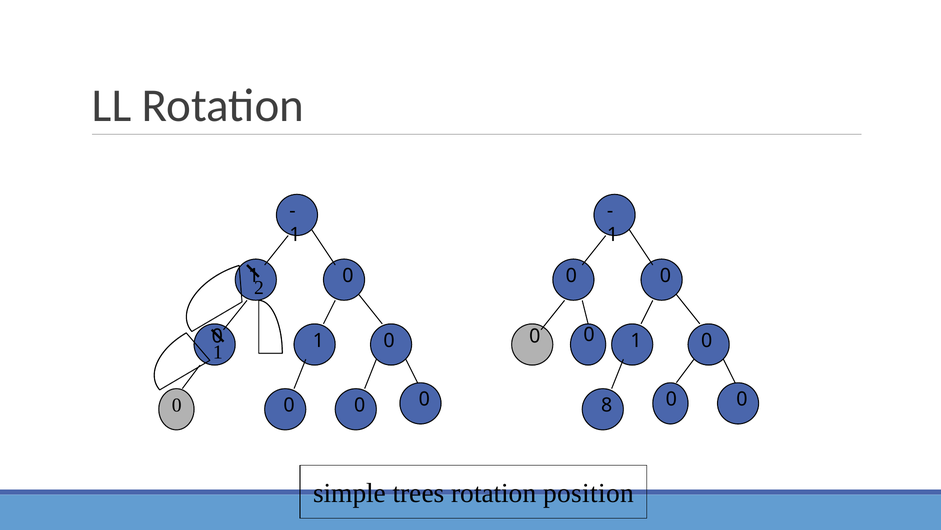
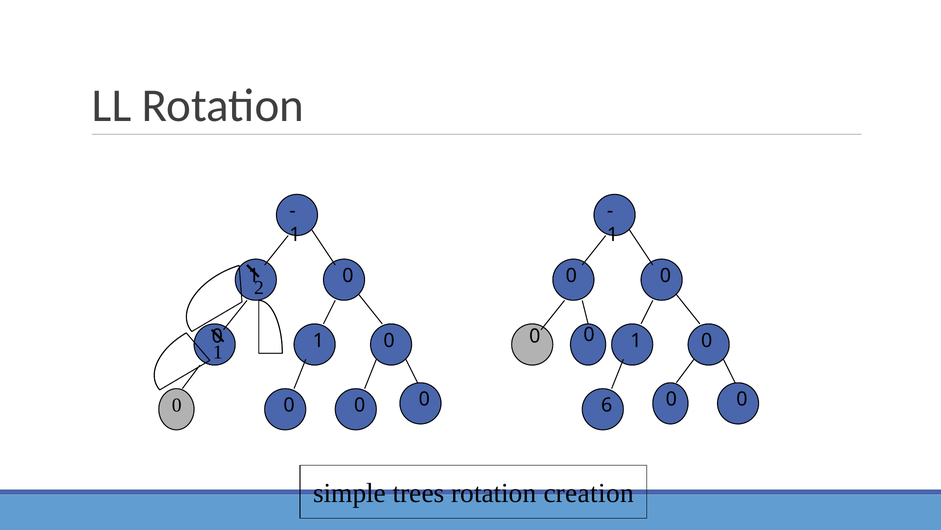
8: 8 -> 6 (607, 405)
position: position -> creation (589, 492)
